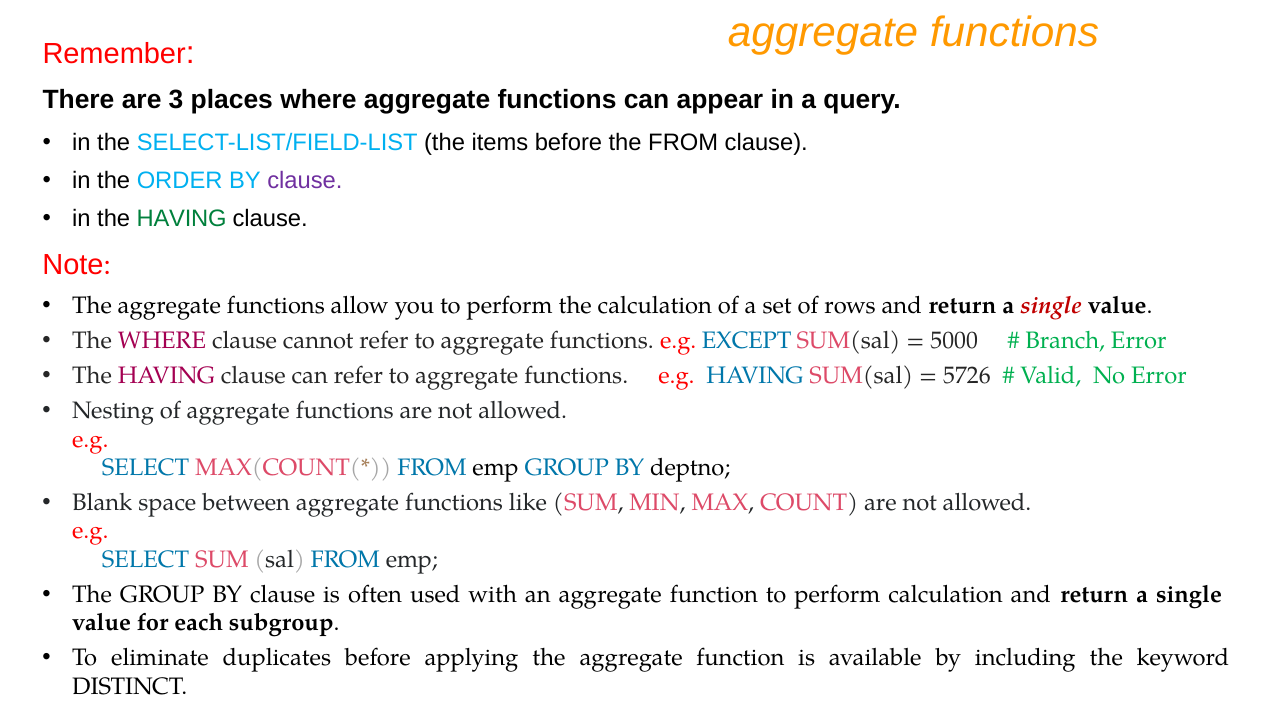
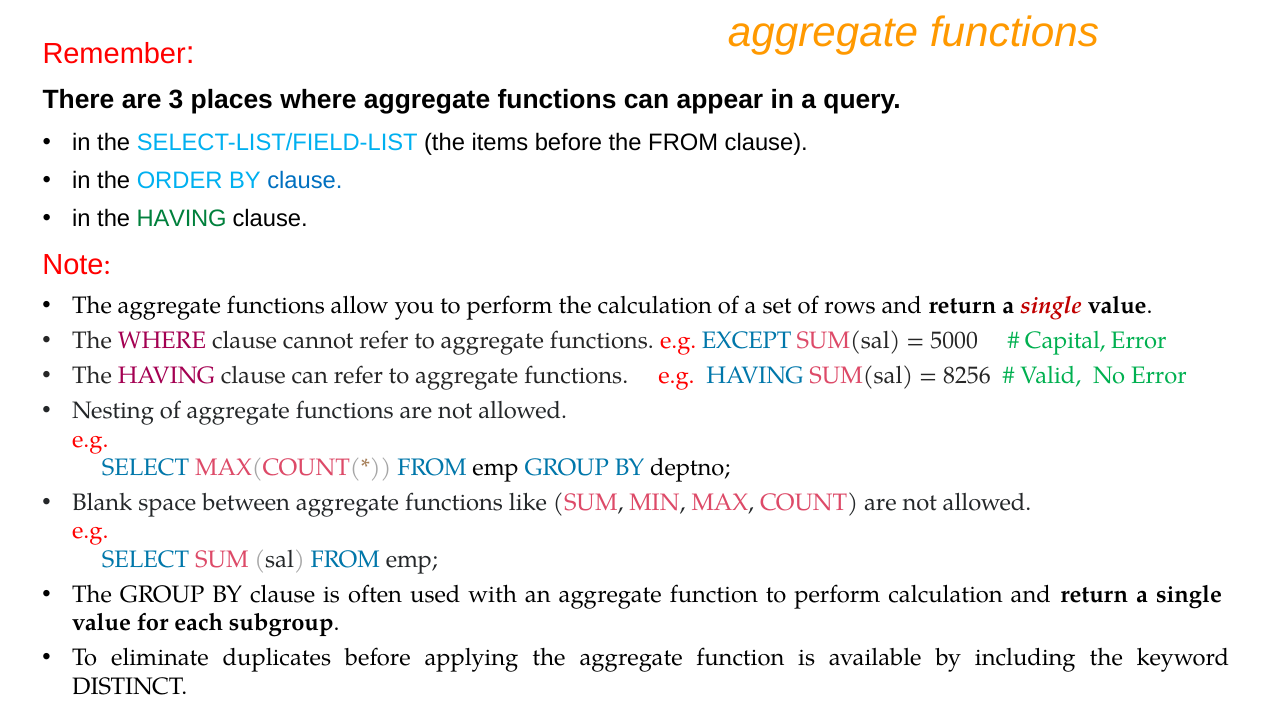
clause colour: purple -> blue (305, 181)
Branch: Branch -> Capital (1065, 341)
5726: 5726 -> 8256 (967, 376)
